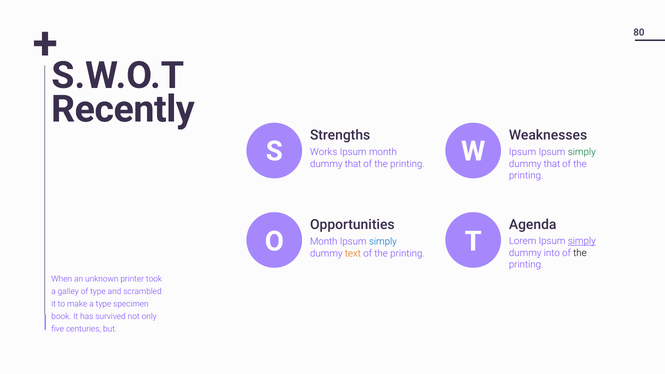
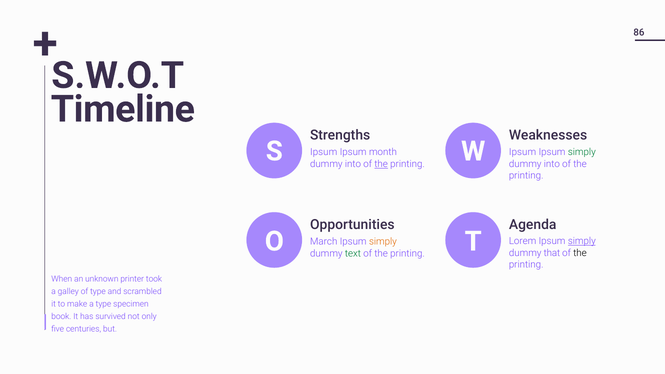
80: 80 -> 86 (639, 33)
Recently: Recently -> Timeline (123, 109)
Works: Works -> Ipsum (324, 152)
that: that -> into (353, 164)
the underline: none -> present (381, 164)
that: that -> into (552, 164)
Month: Month -> March (324, 242)
simply colour: blue -> orange (383, 242)
into: into -> that (552, 253)
text colour: orange -> green (353, 253)
